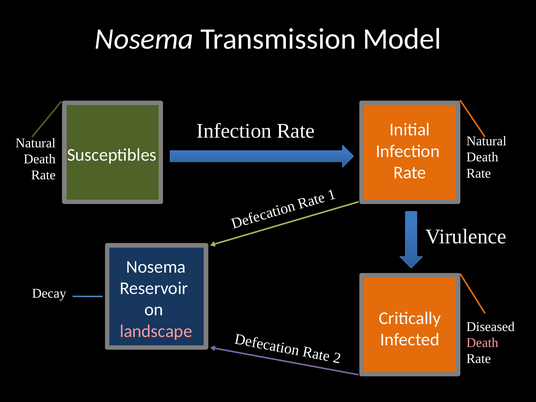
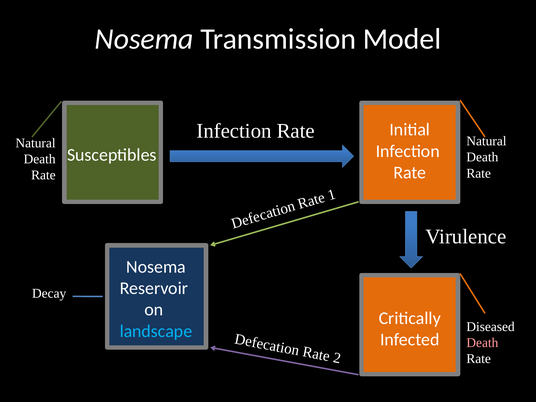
landscape colour: pink -> light blue (156, 331)
